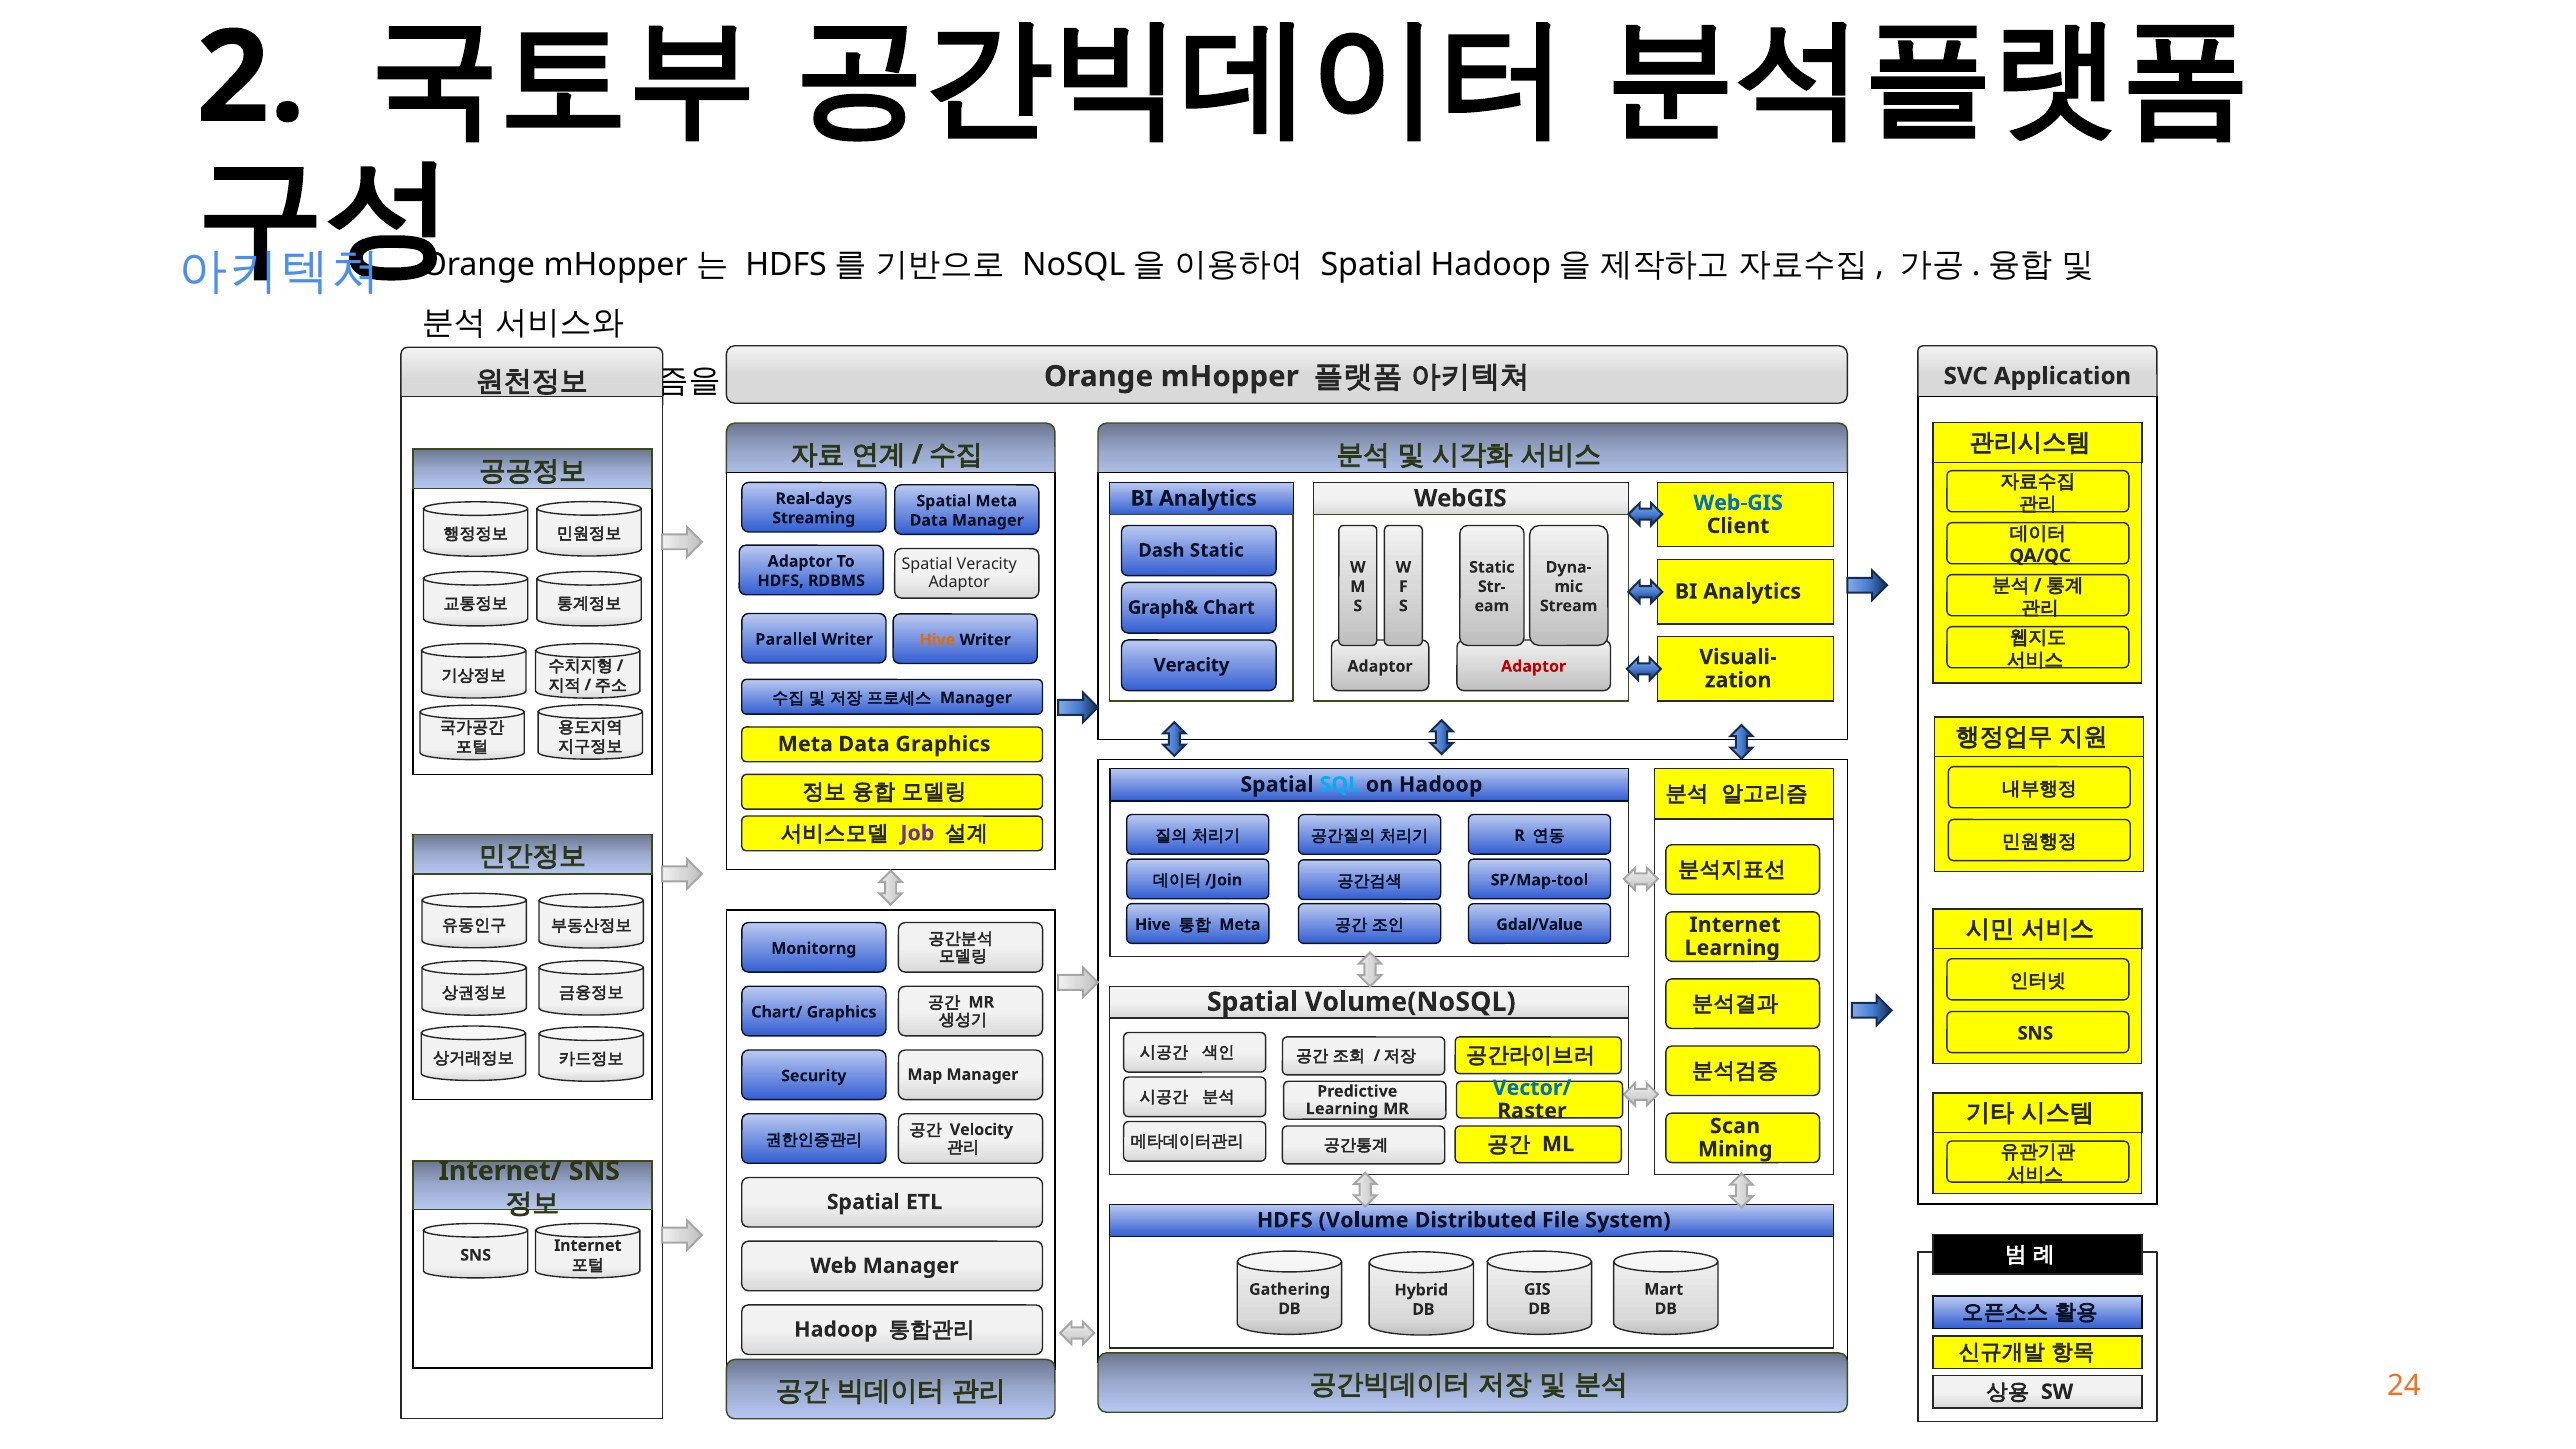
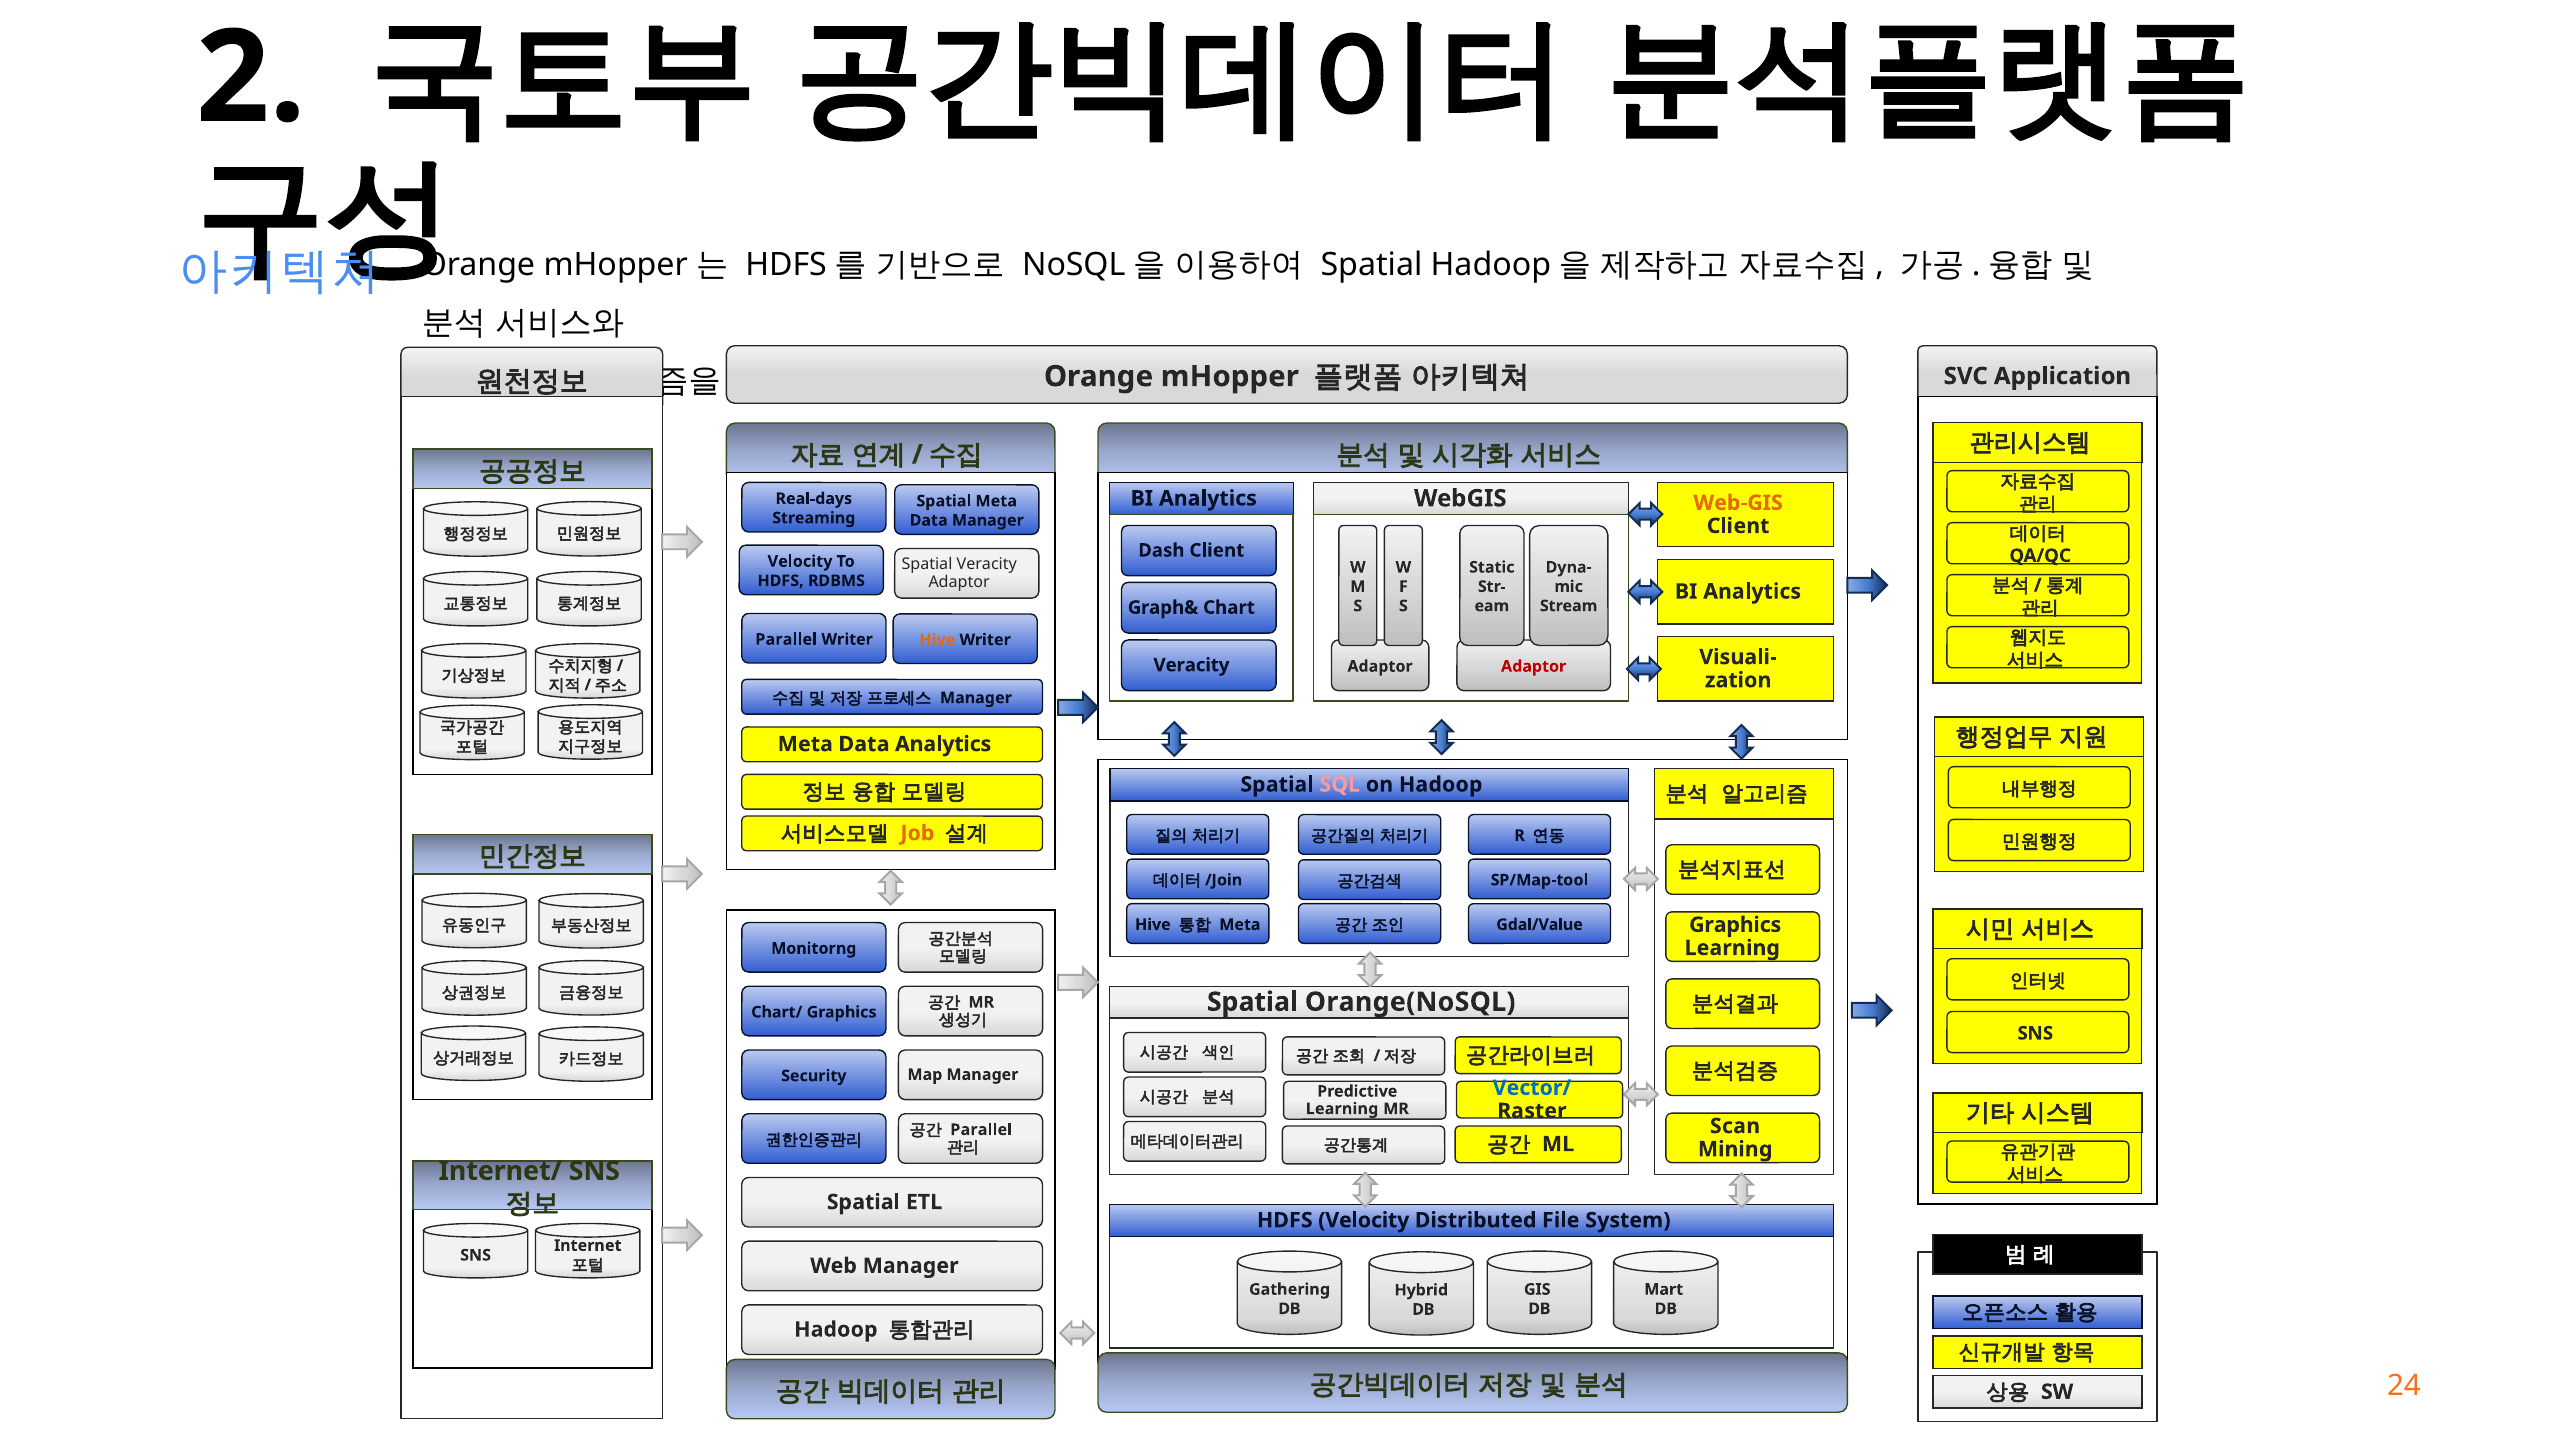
Web-GIS colour: blue -> orange (1738, 503)
Dash Static: Static -> Client (1217, 550)
Adaptor: Adaptor -> Velocity (800, 561)
Data Graphics: Graphics -> Analytics (943, 744)
SQL colour: light blue -> pink (1340, 785)
Job colour: purple -> orange (917, 833)
Internet: Internet -> Graphics (1735, 925)
Volume(NoSQL: Volume(NoSQL -> Orange(NoSQL (1410, 1002)
Velocity: Velocity -> Parallel (981, 1130)
HDFS Volume: Volume -> Velocity (1364, 1220)
